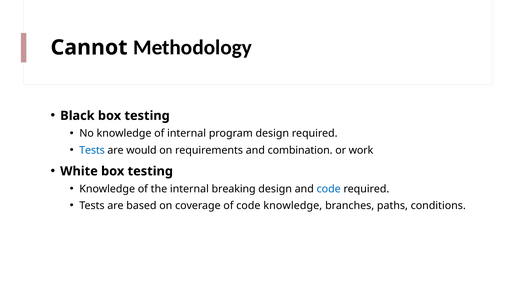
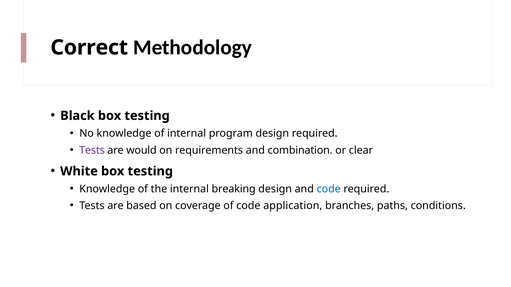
Cannot: Cannot -> Correct (89, 48)
Tests colour: blue -> purple (92, 150)
work: work -> clear (361, 150)
code knowledge: knowledge -> application (293, 206)
